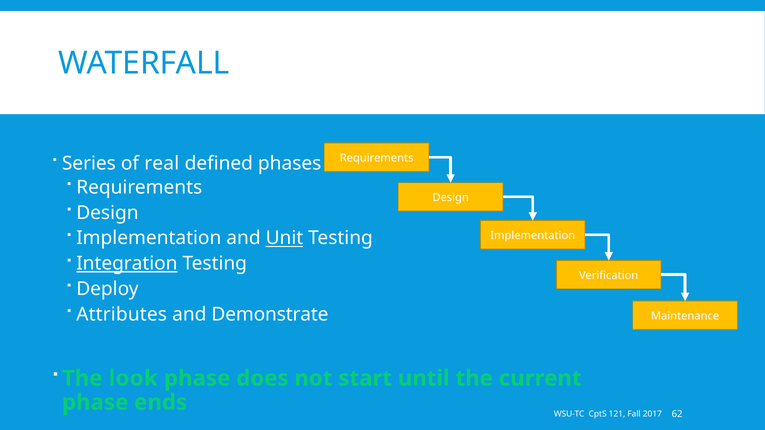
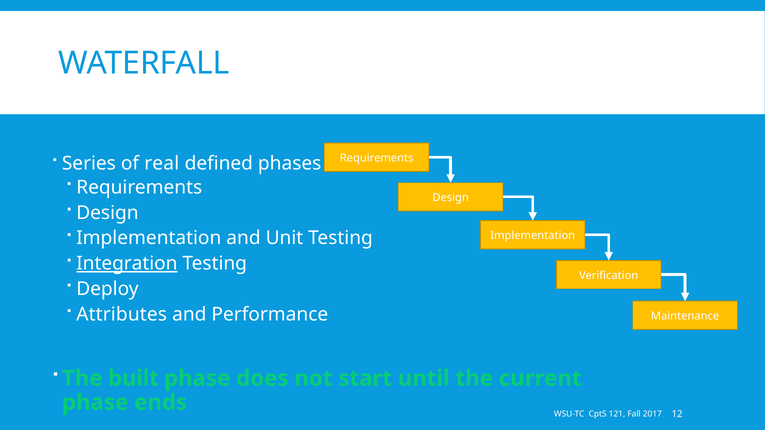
Unit underline: present -> none (284, 238)
Demonstrate: Demonstrate -> Performance (270, 315)
look: look -> built (133, 379)
62: 62 -> 12 (677, 414)
